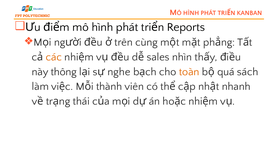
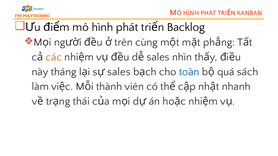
Reports: Reports -> Backlog (186, 27)
thông: thông -> tháng (64, 72)
nghe: nghe -> sales (119, 72)
toàn colour: orange -> blue (189, 72)
